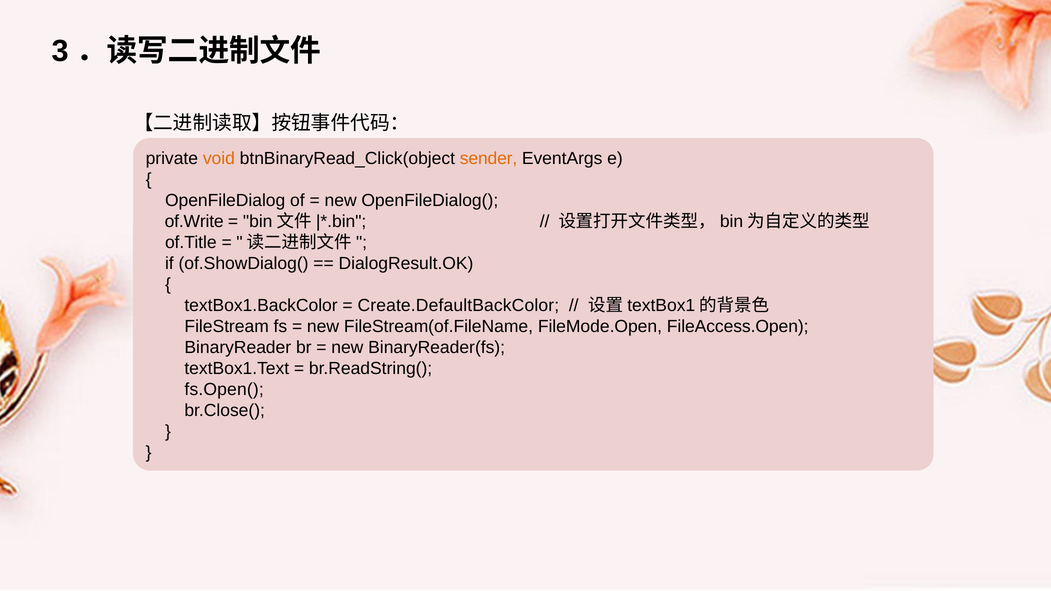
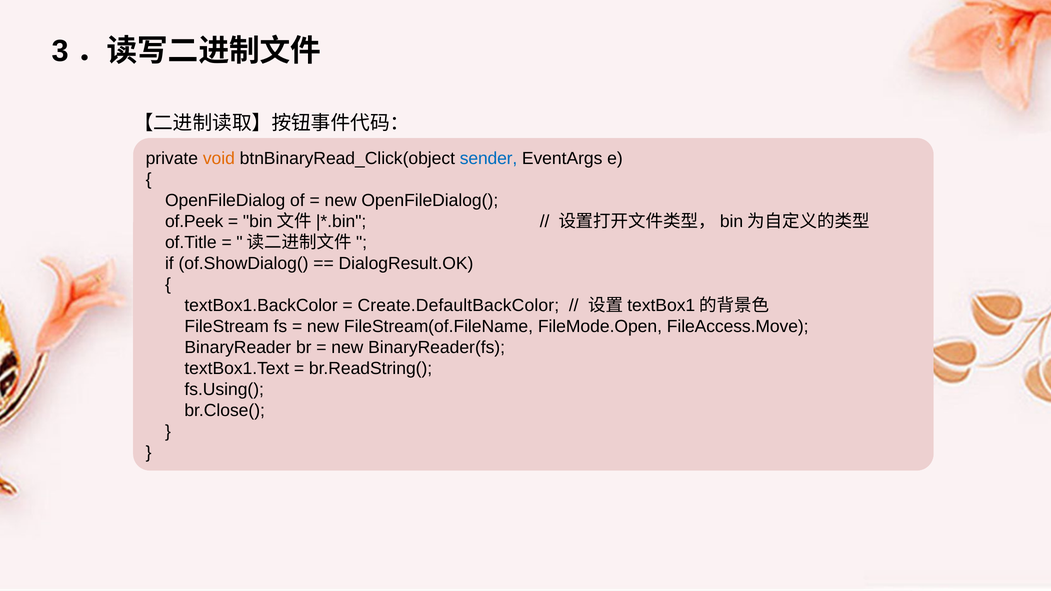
sender colour: orange -> blue (489, 159)
of.Write: of.Write -> of.Peek (194, 222)
FileAccess.Open: FileAccess.Open -> FileAccess.Move (738, 327)
fs.Open(: fs.Open( -> fs.Using( (224, 390)
